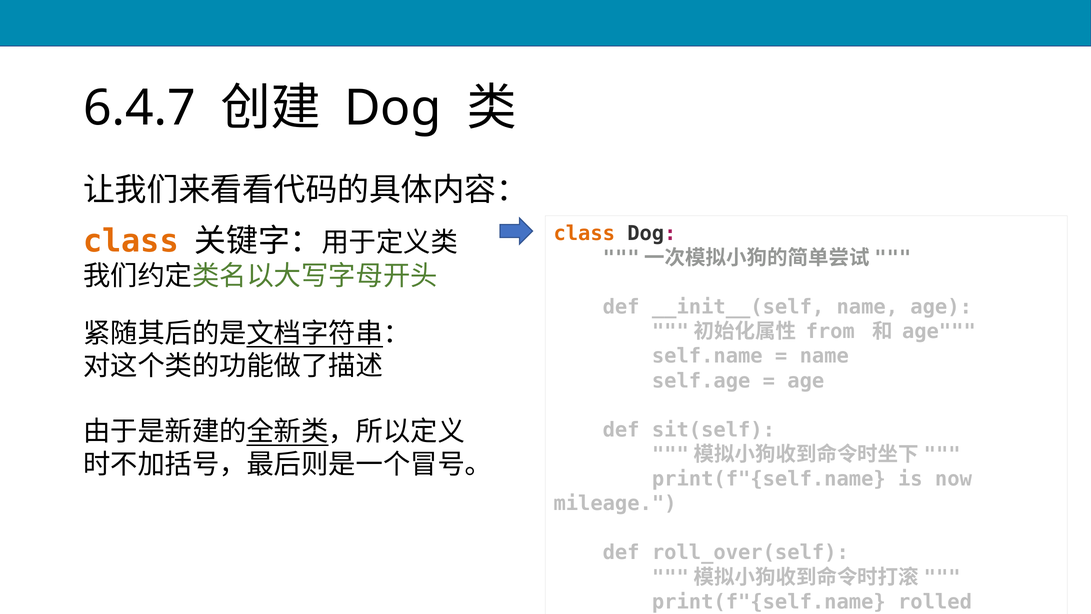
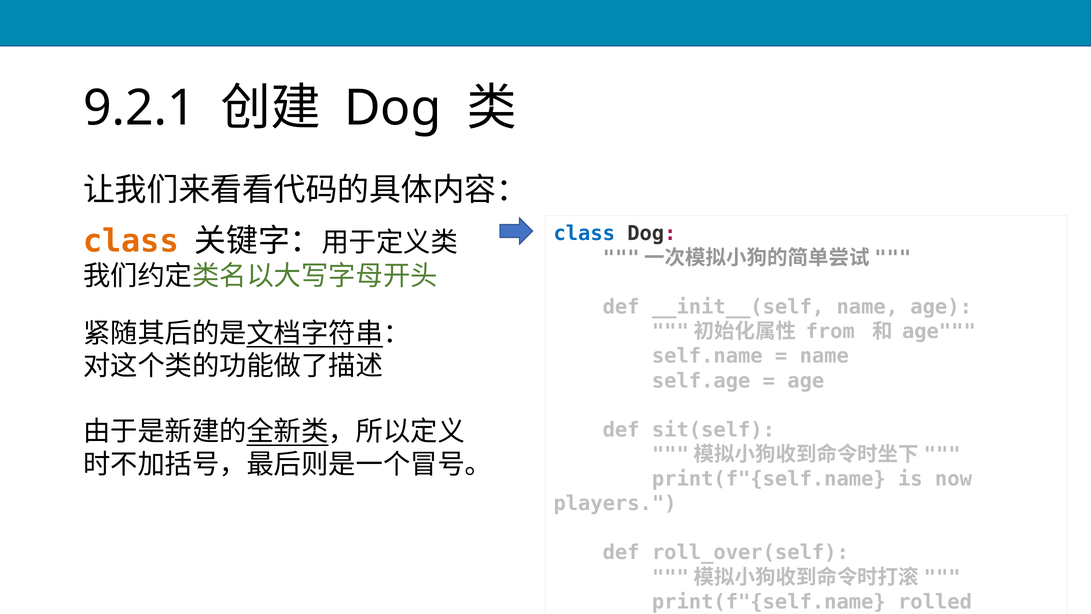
6.4.7: 6.4.7 -> 9.2.1 (139, 108)
class colour: orange -> blue (584, 233)
mileage: mileage -> players (615, 503)
